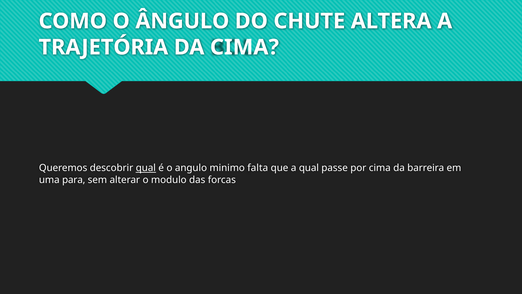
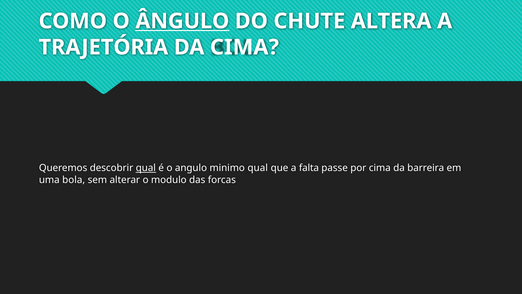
ÂNGULO underline: none -> present (182, 21)
minimo falta: falta -> qual (258, 168)
a qual: qual -> falta (309, 168)
para: para -> bola (74, 180)
